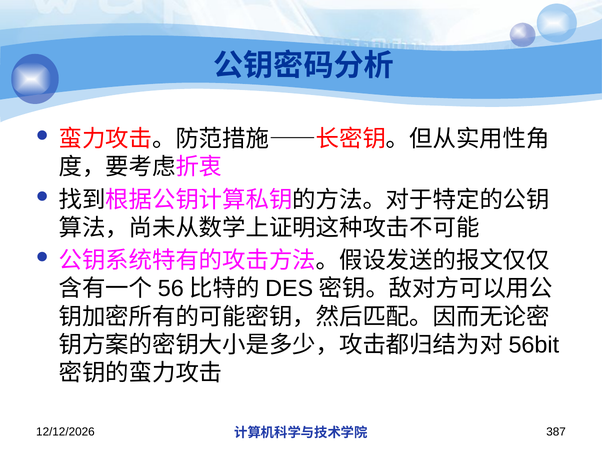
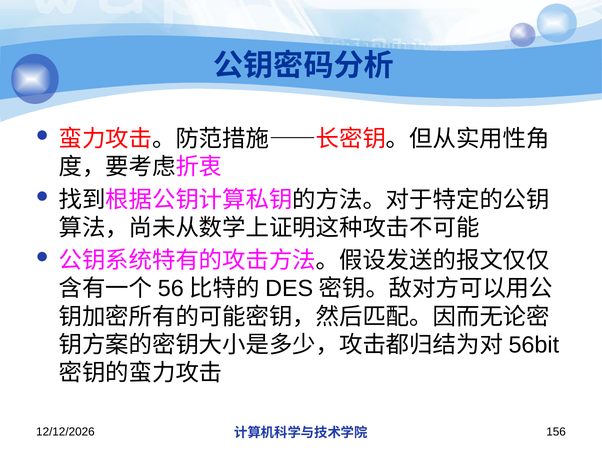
387: 387 -> 156 (556, 432)
